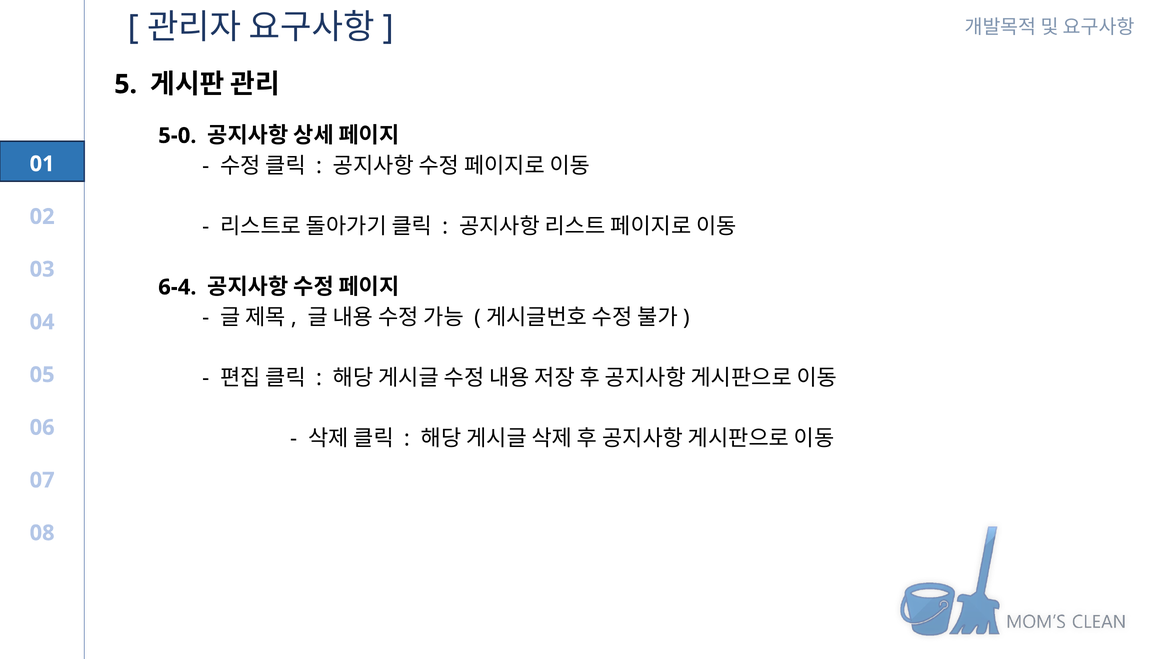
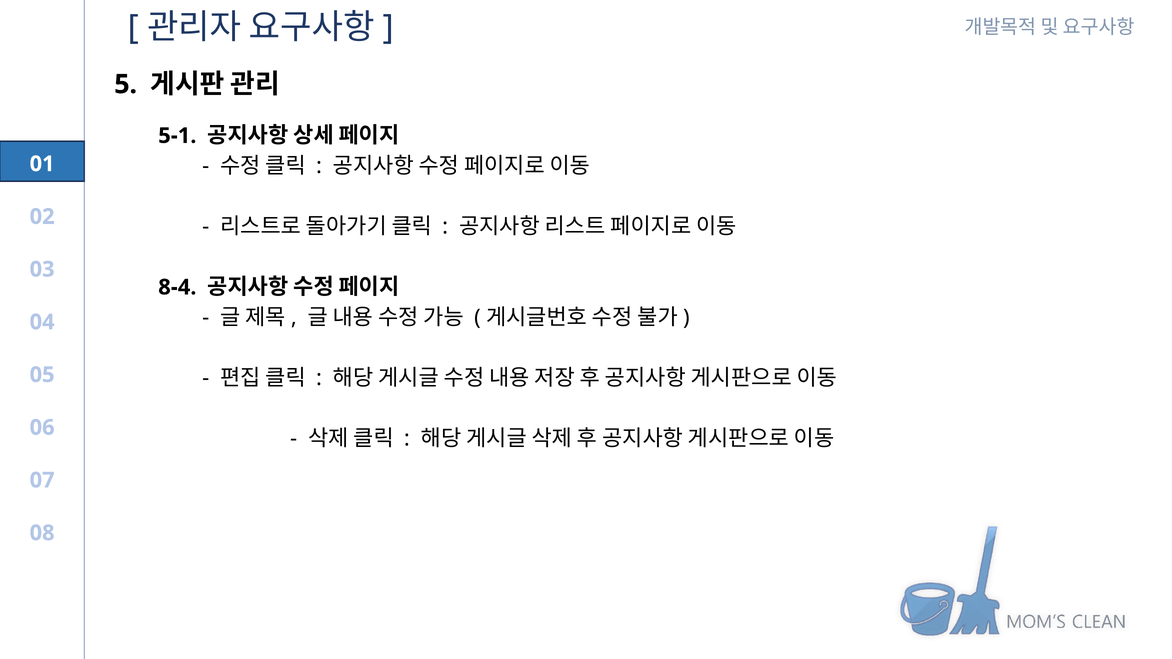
5-0: 5-0 -> 5-1 (177, 136)
6-4: 6-4 -> 8-4 (177, 287)
